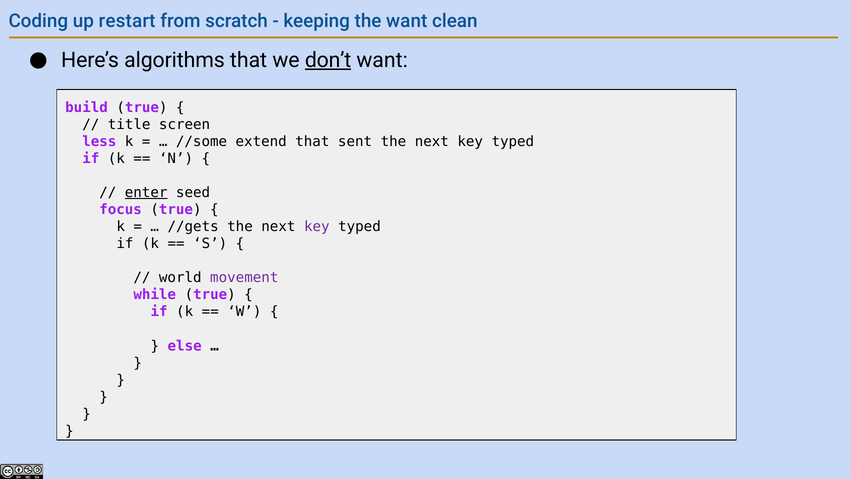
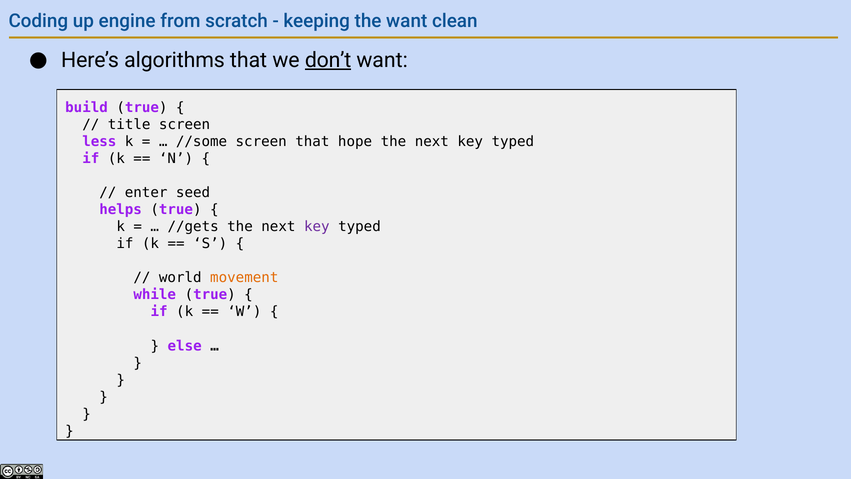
restart: restart -> engine (127, 21)
//some extend: extend -> screen (261, 141)
sent: sent -> hope (355, 141)
enter underline: present -> none (146, 192)
focus: focus -> helps (121, 209)
movement colour: purple -> orange (244, 278)
